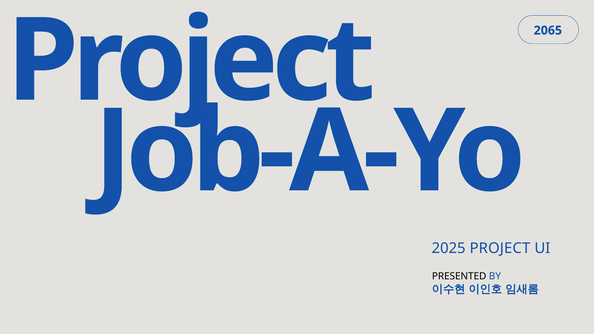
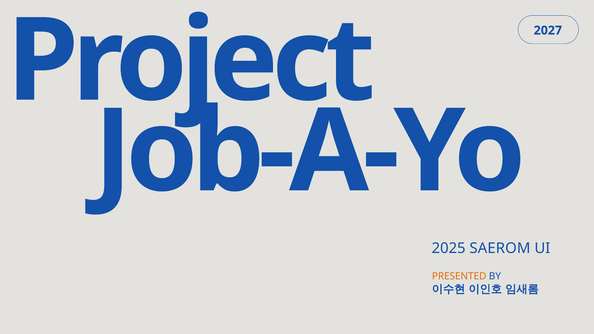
2065: 2065 -> 2027 (548, 30)
2025 PROJECT: PROJECT -> SAEROM (500, 248)
PRESENTED colour: black -> orange (459, 276)
